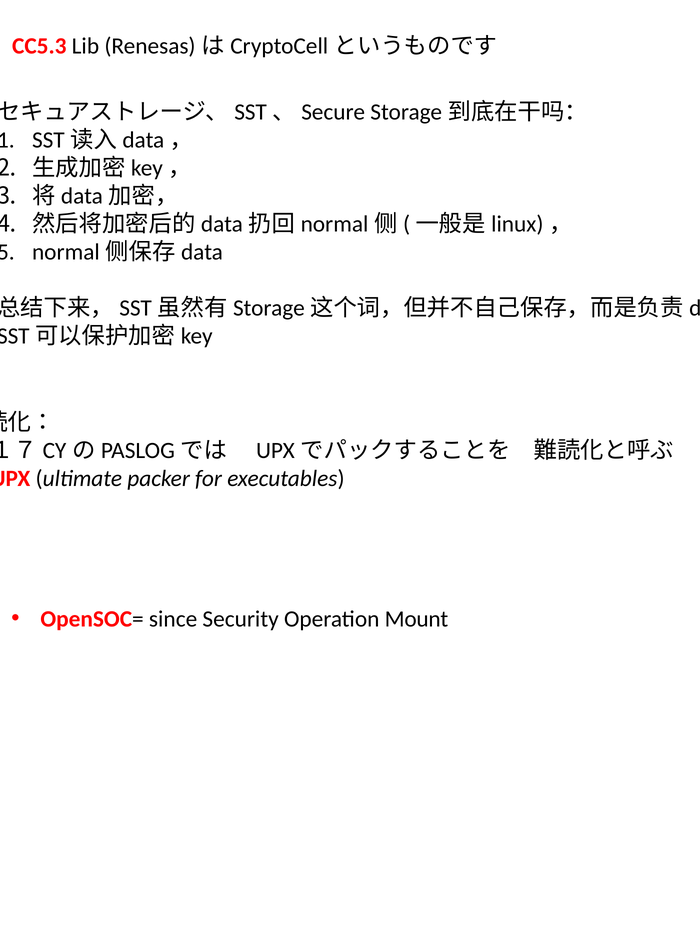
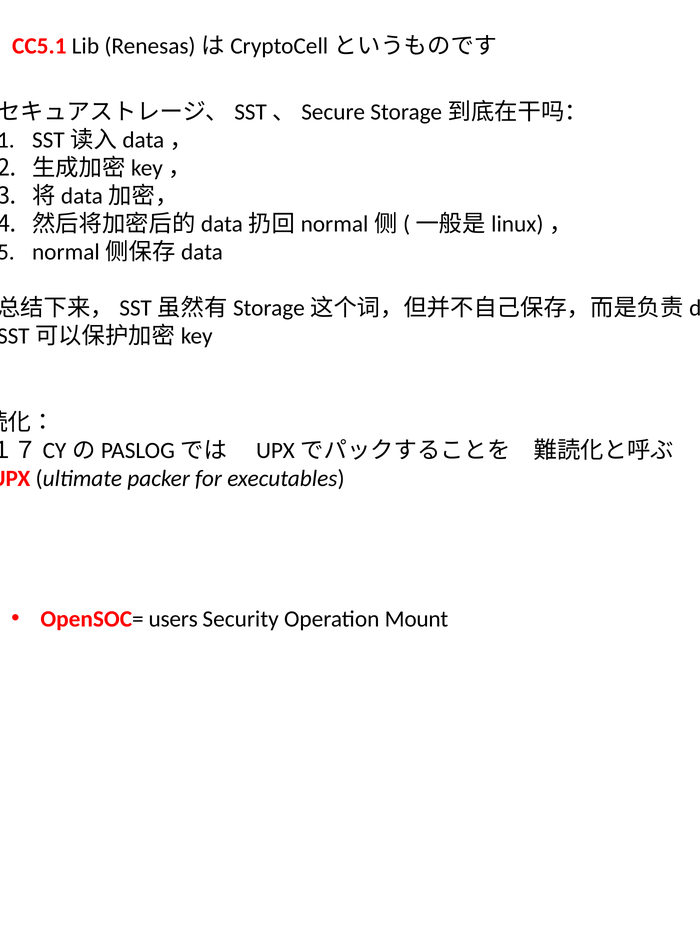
CC5.3: CC5.3 -> CC5.1 (39, 46)
since: since -> users (173, 619)
